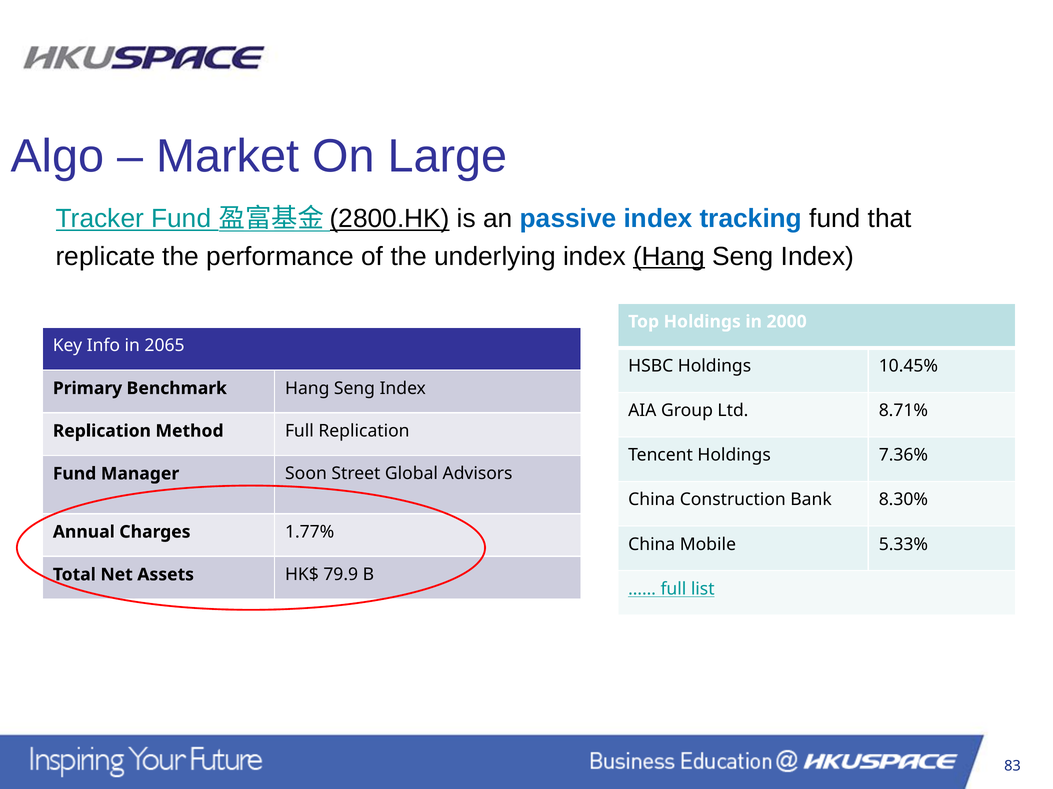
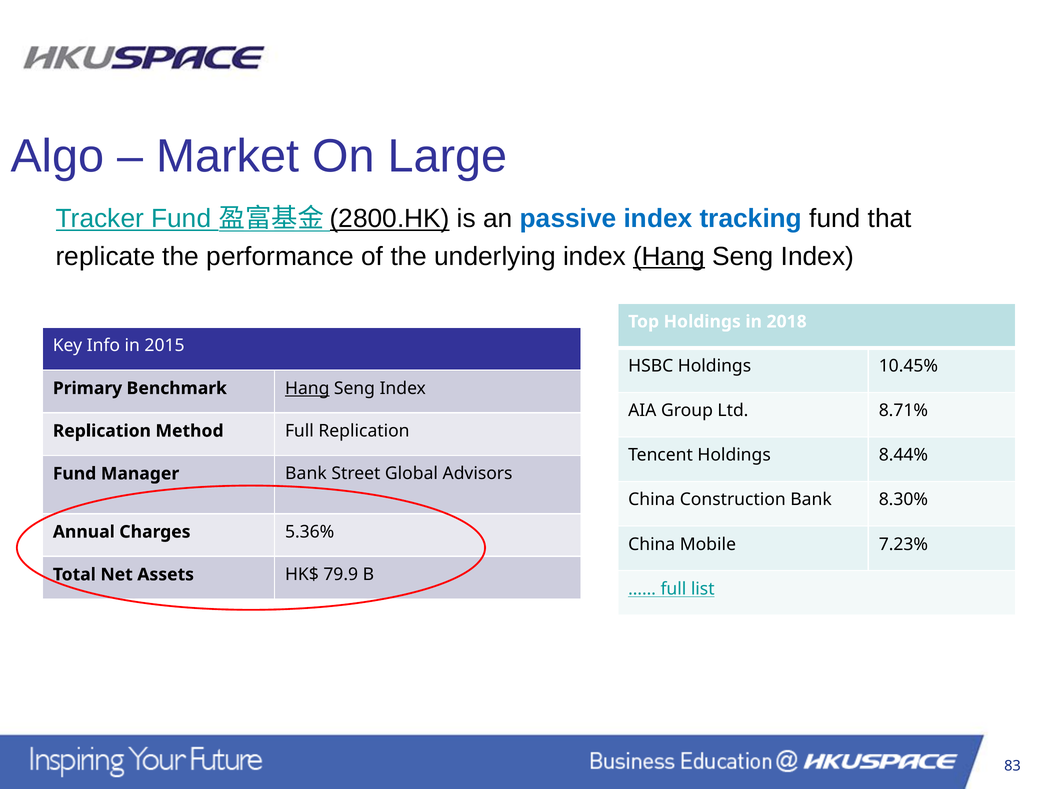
2000: 2000 -> 2018 (787, 322)
2065: 2065 -> 2015 (165, 346)
Hang underline: none -> present (307, 389)
7.36%: 7.36% -> 8.44% (903, 456)
Manager Soon: Soon -> Bank (306, 474)
1.77%: 1.77% -> 5.36% (310, 532)
5.33%: 5.33% -> 7.23% (903, 545)
